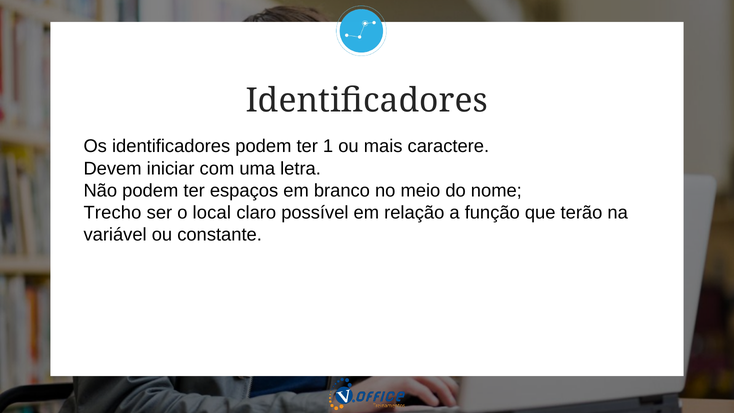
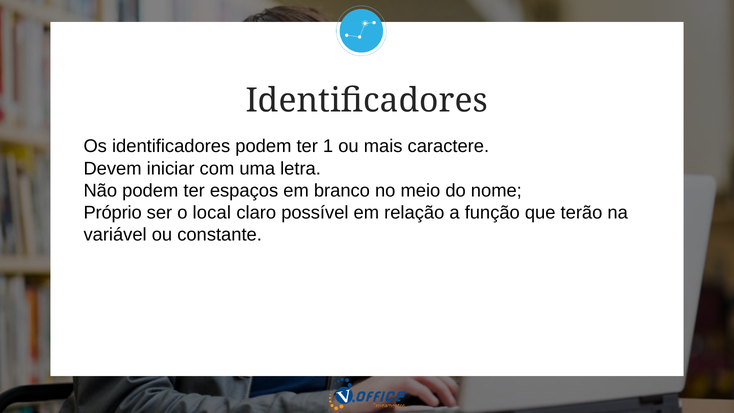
Trecho: Trecho -> Próprio (113, 212)
